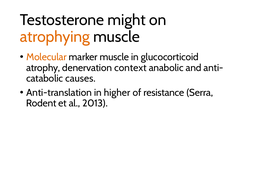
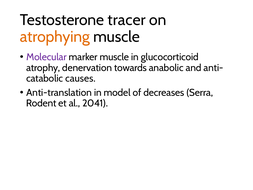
might: might -> tracer (127, 20)
Molecular colour: orange -> purple (46, 57)
context: context -> towards (131, 68)
higher: higher -> model (117, 92)
resistance: resistance -> decreases (164, 92)
2013: 2013 -> 2041 (95, 103)
